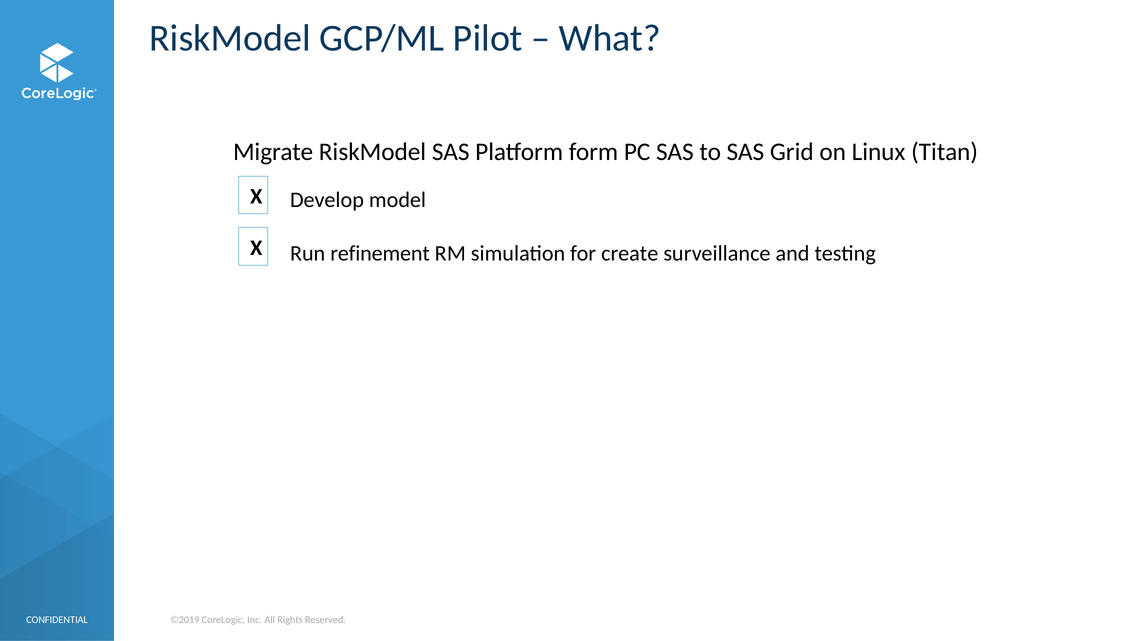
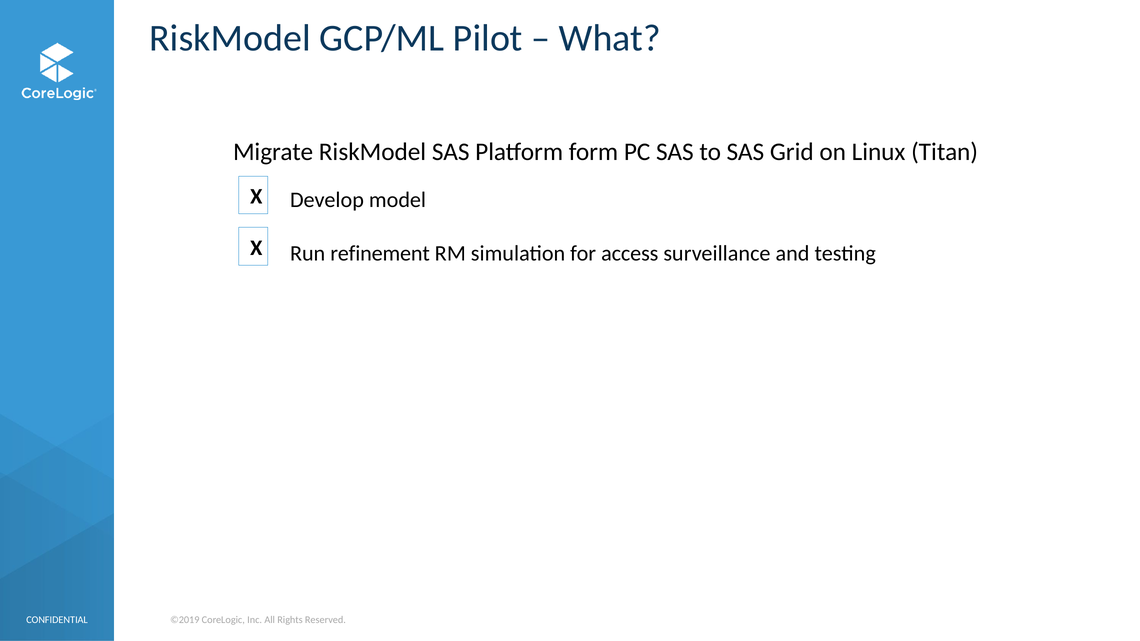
create: create -> access (630, 253)
